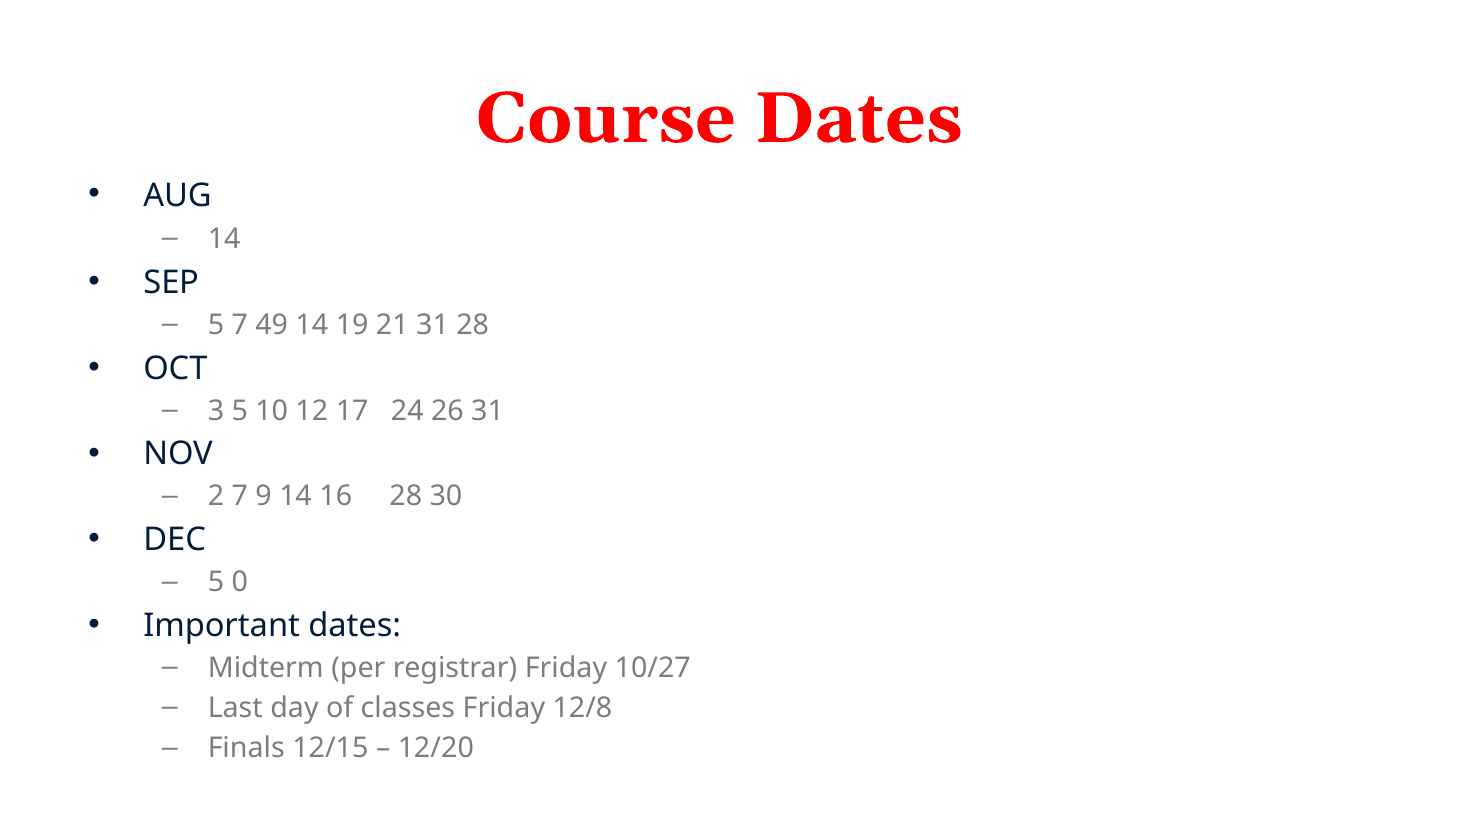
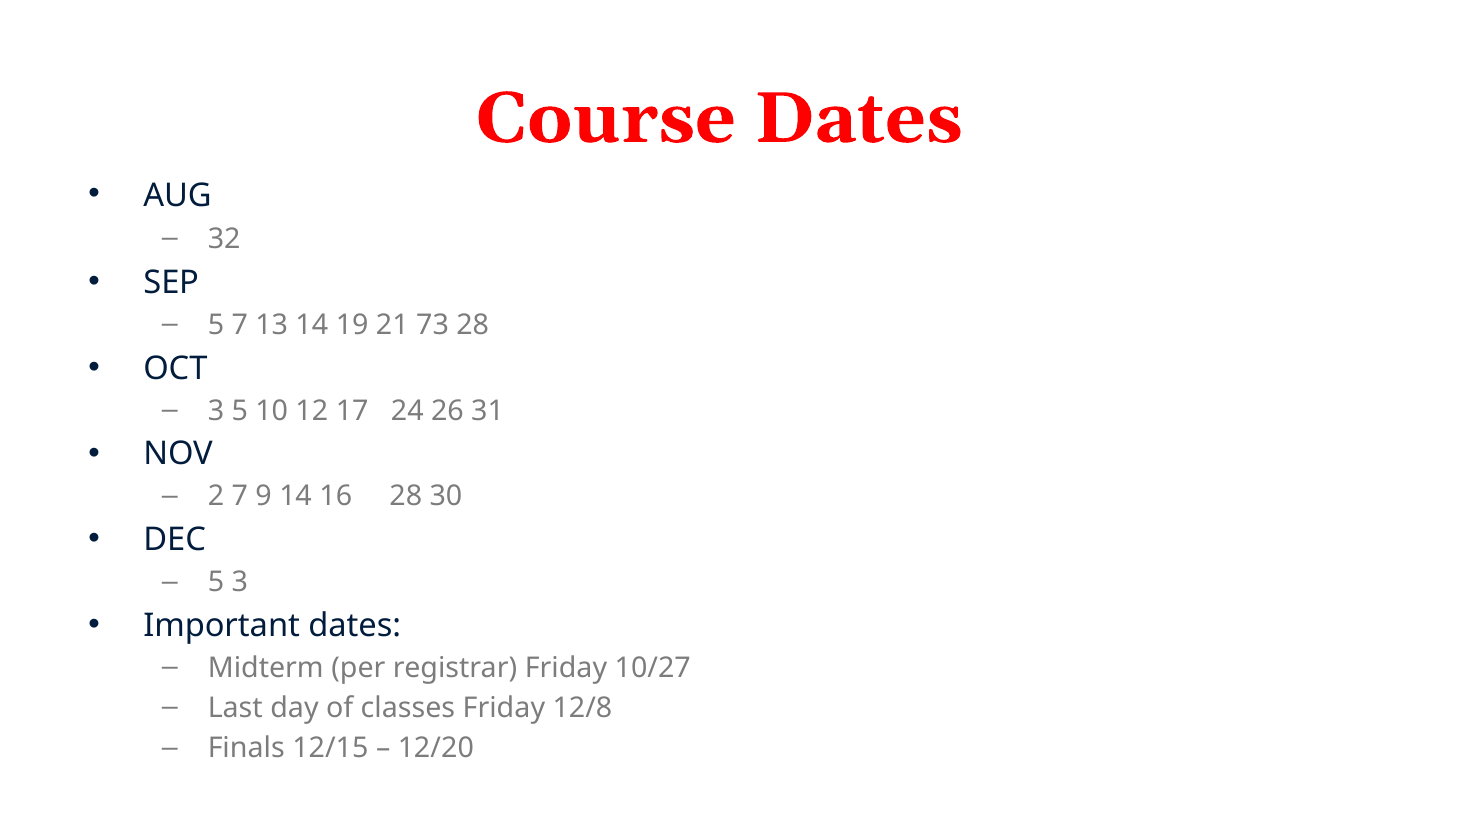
14: 14 -> 32 (224, 239)
49: 49 -> 13 (272, 325)
21 31: 31 -> 73 (433, 325)
5 0: 0 -> 3 (240, 582)
